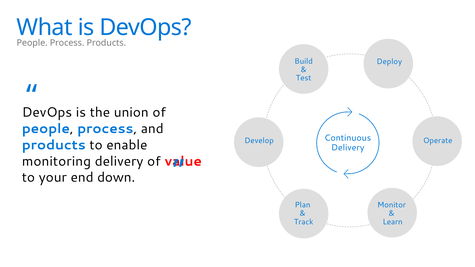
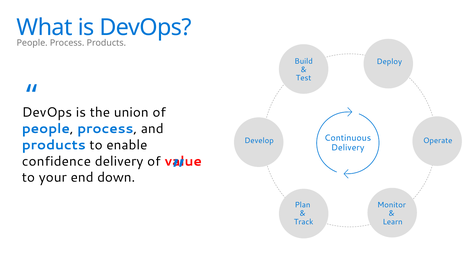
monitoring: monitoring -> confidence (56, 161)
